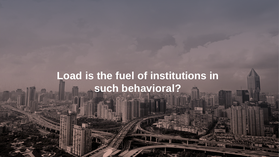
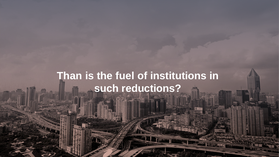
Load: Load -> Than (70, 76)
behavioral: behavioral -> reductions (151, 88)
